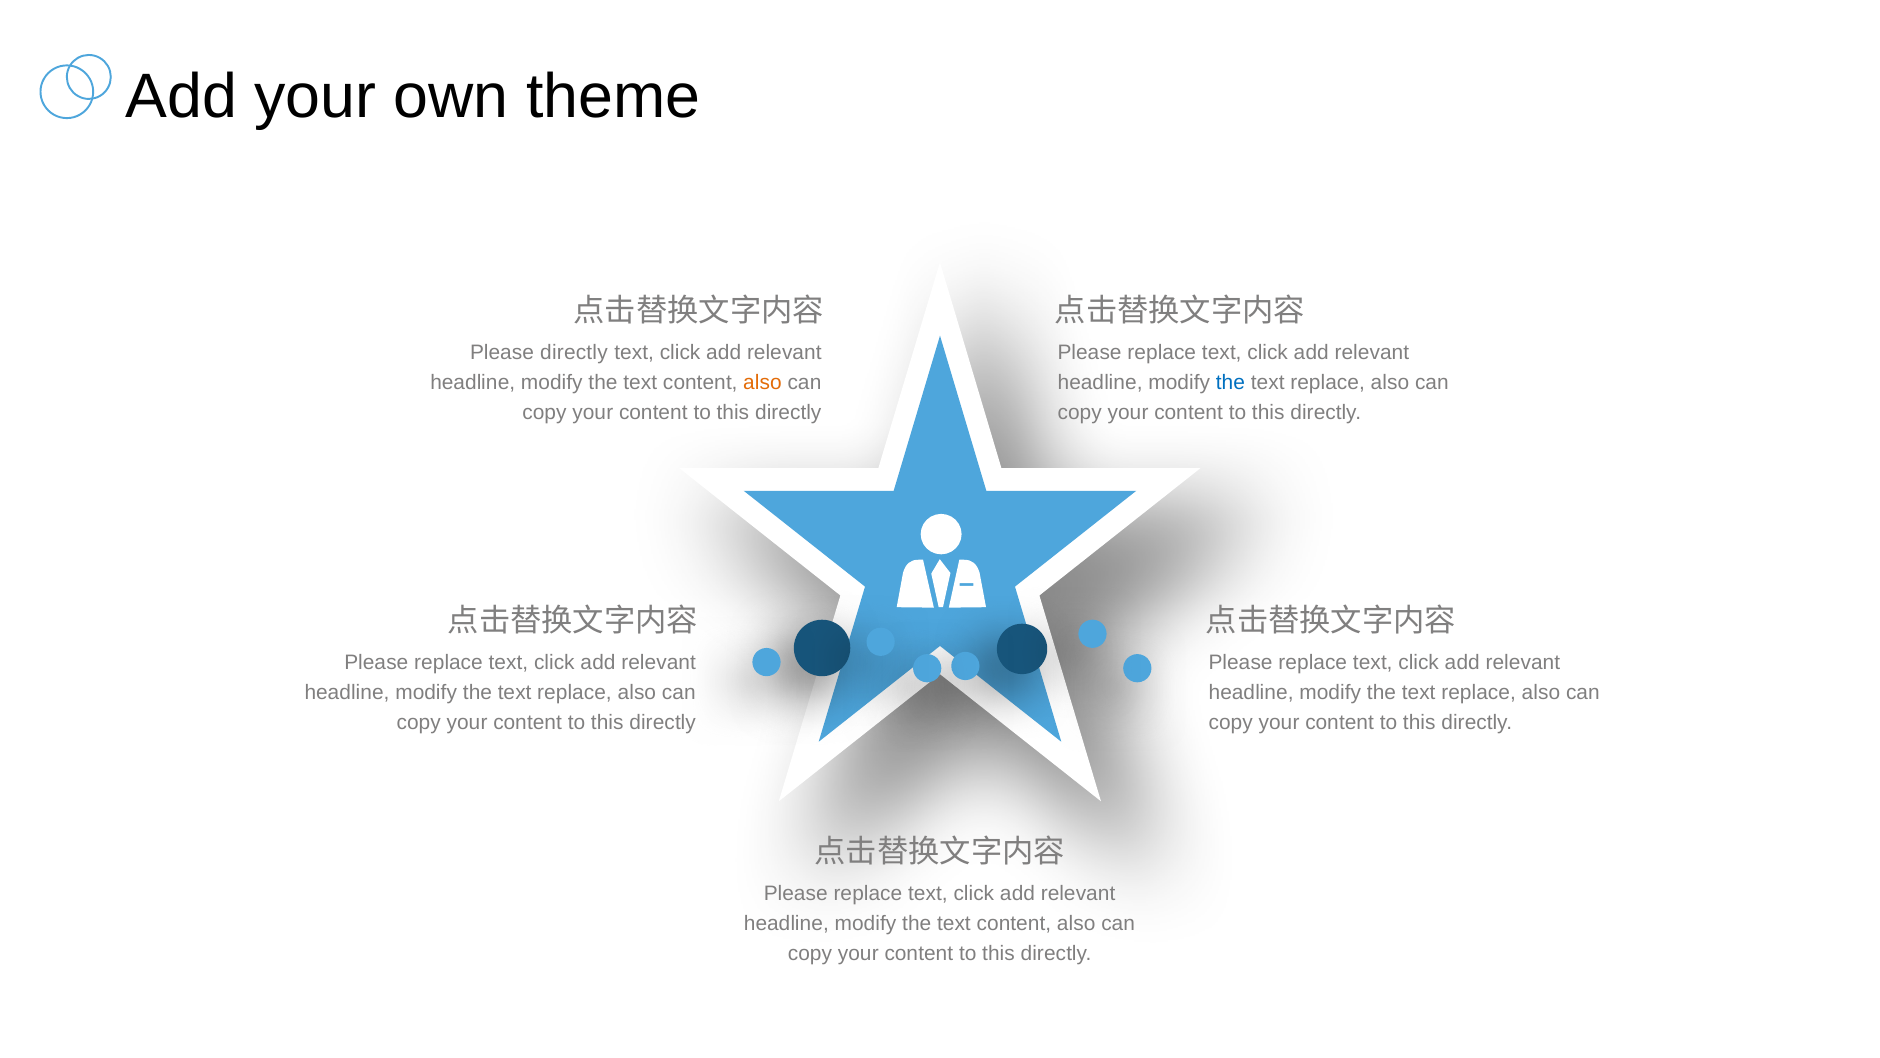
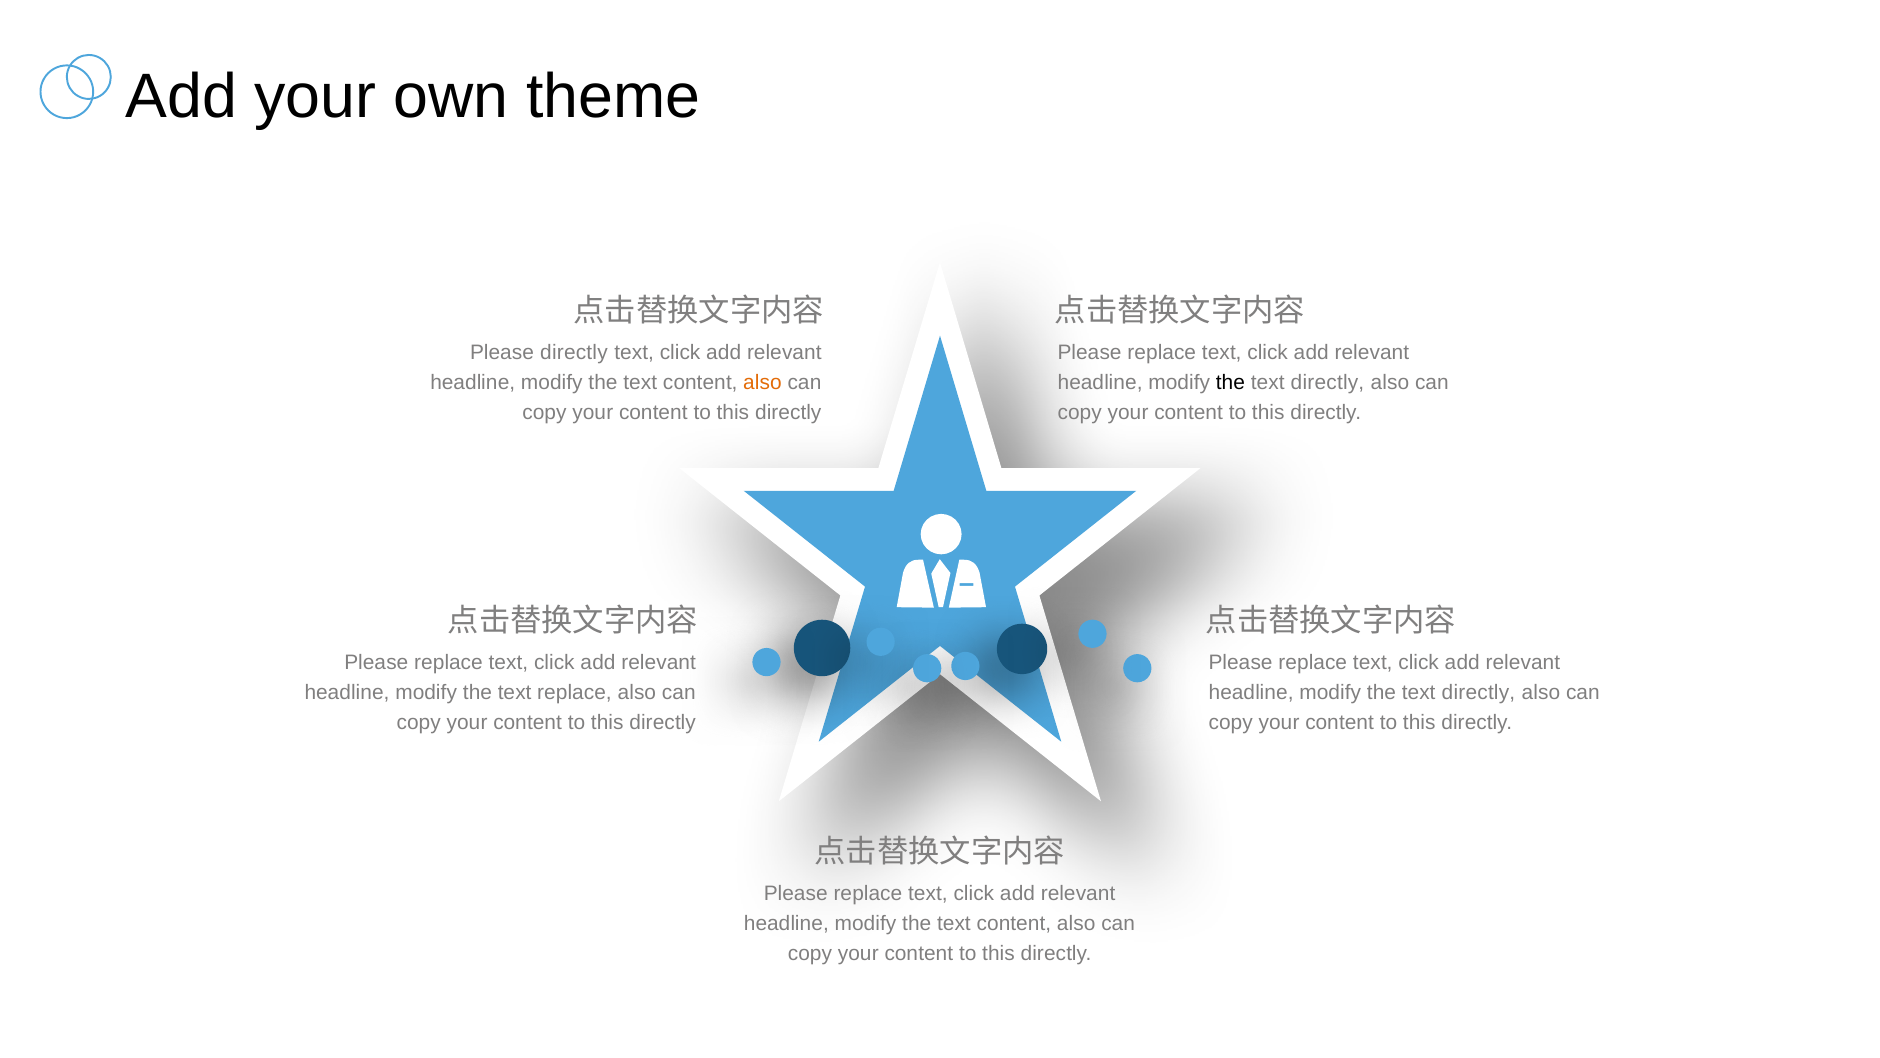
the colour: blue -> black (1230, 382)
replace: replace -> directly (1328, 382)
replace: replace -> directly (1478, 692)
